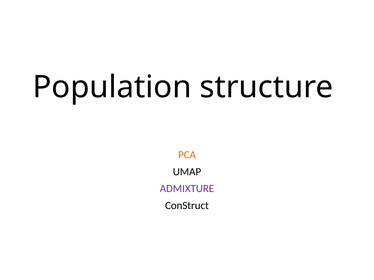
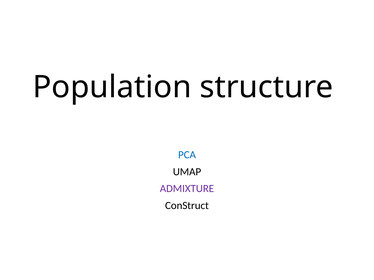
PCA colour: orange -> blue (187, 155)
